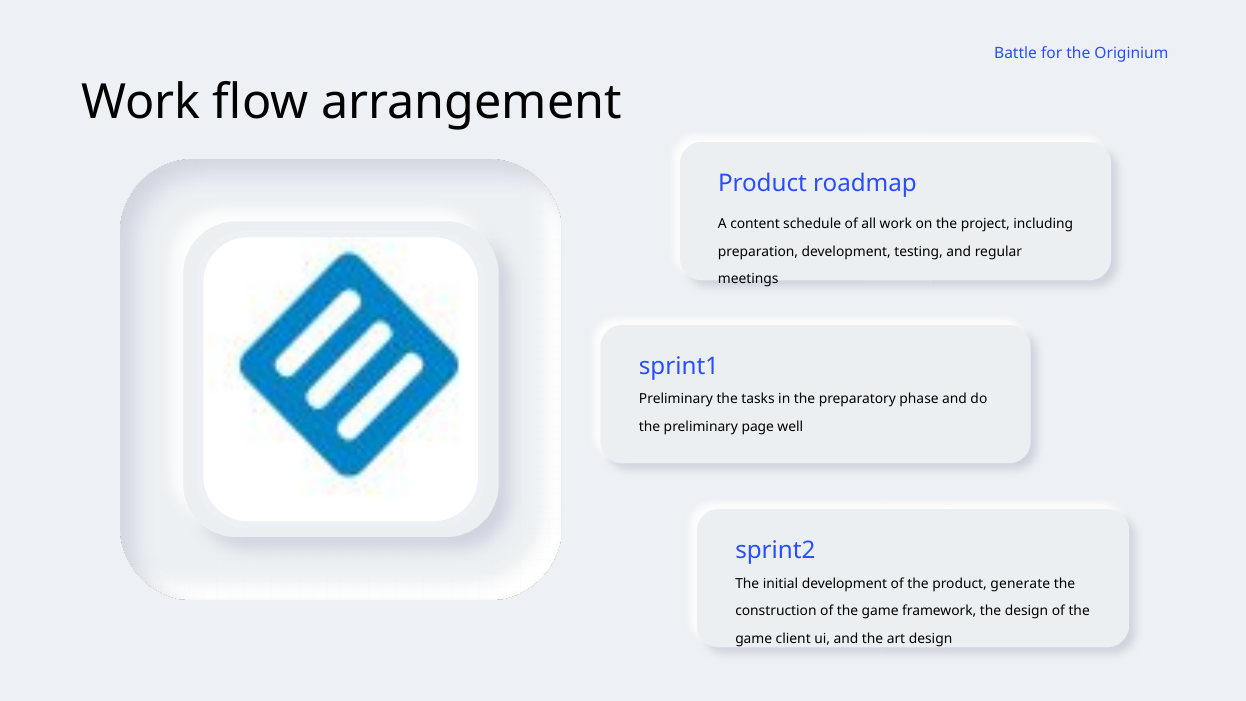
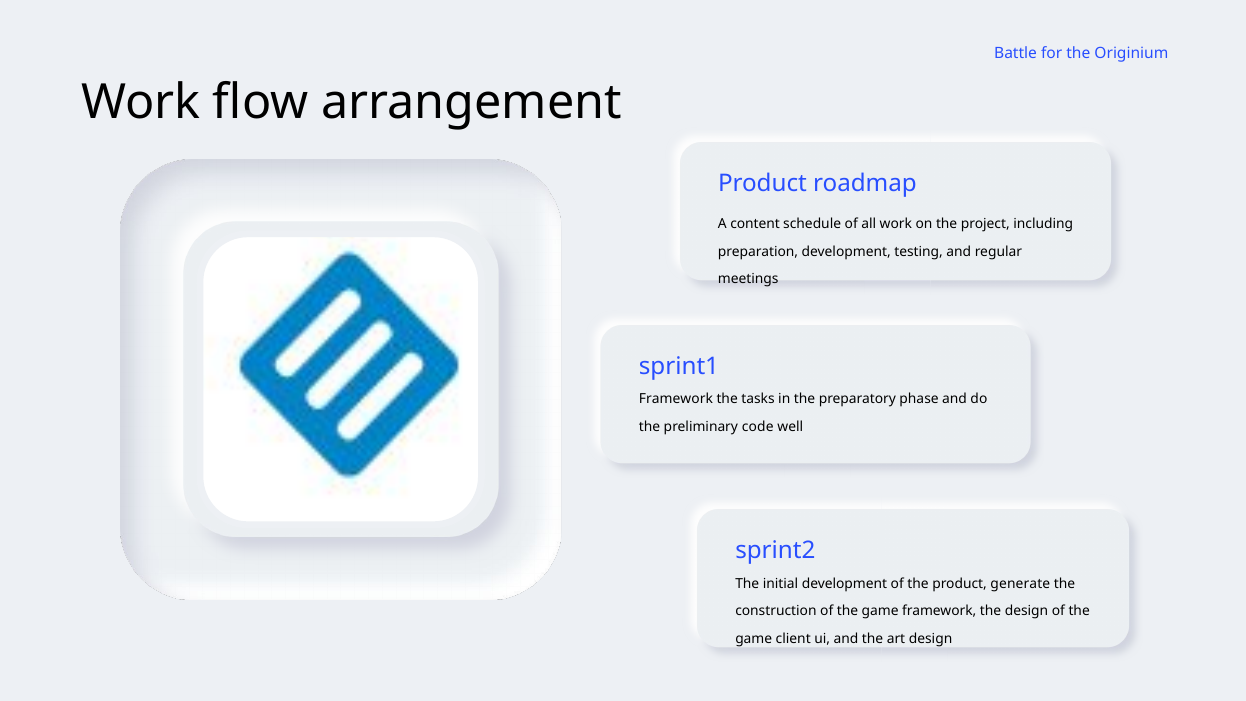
Preliminary: Preliminary -> Framework (676, 399)
page: page -> code (758, 427)
